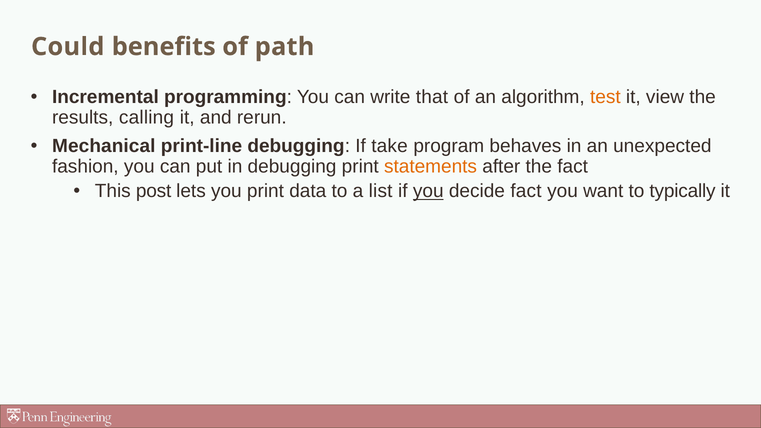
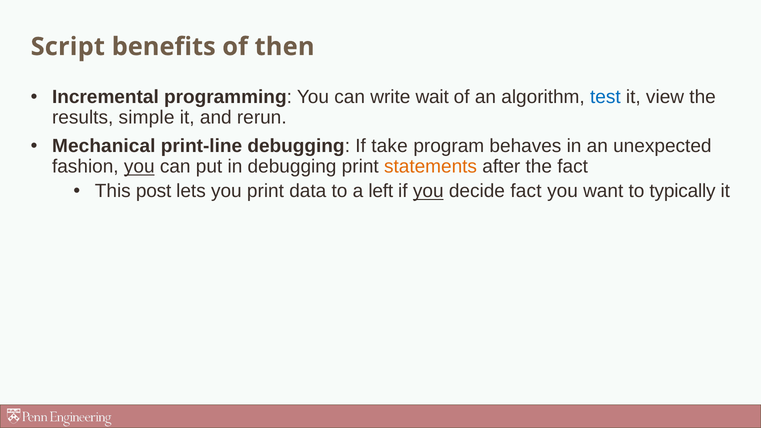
Could: Could -> Script (68, 47)
path: path -> then (285, 47)
that: that -> wait (432, 97)
test colour: orange -> blue (605, 97)
calling: calling -> simple (147, 118)
you underline: none -> present (139, 167)
list: list -> left (381, 191)
